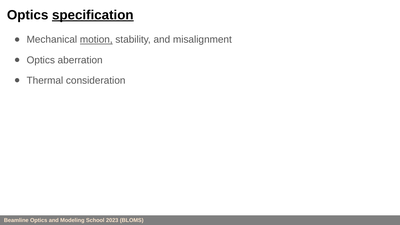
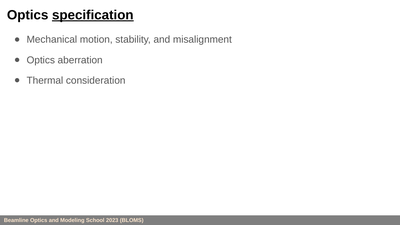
motion underline: present -> none (96, 40)
